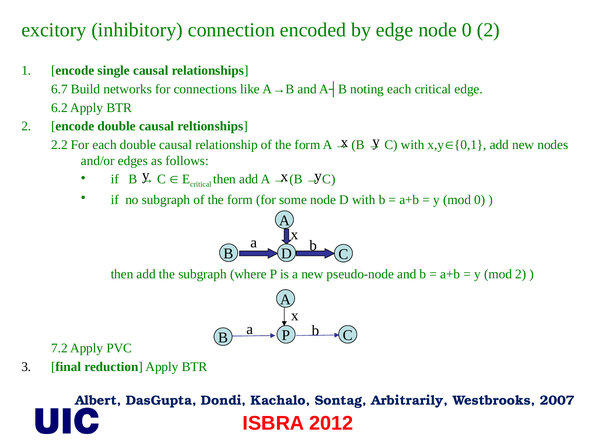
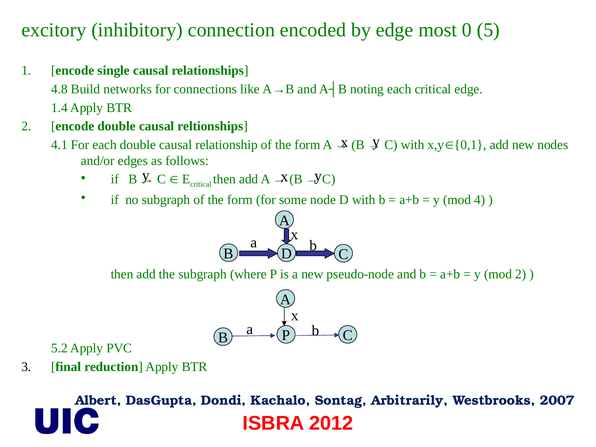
edge node: node -> most (438, 30)
0 2: 2 -> 5 (488, 30)
6.7: 6.7 -> 4.8 (59, 89)
6.2: 6.2 -> 1.4 (59, 108)
2.2: 2.2 -> 4.1 (59, 145)
mod 0: 0 -> 4 (480, 200)
7.2: 7.2 -> 5.2 (59, 348)
